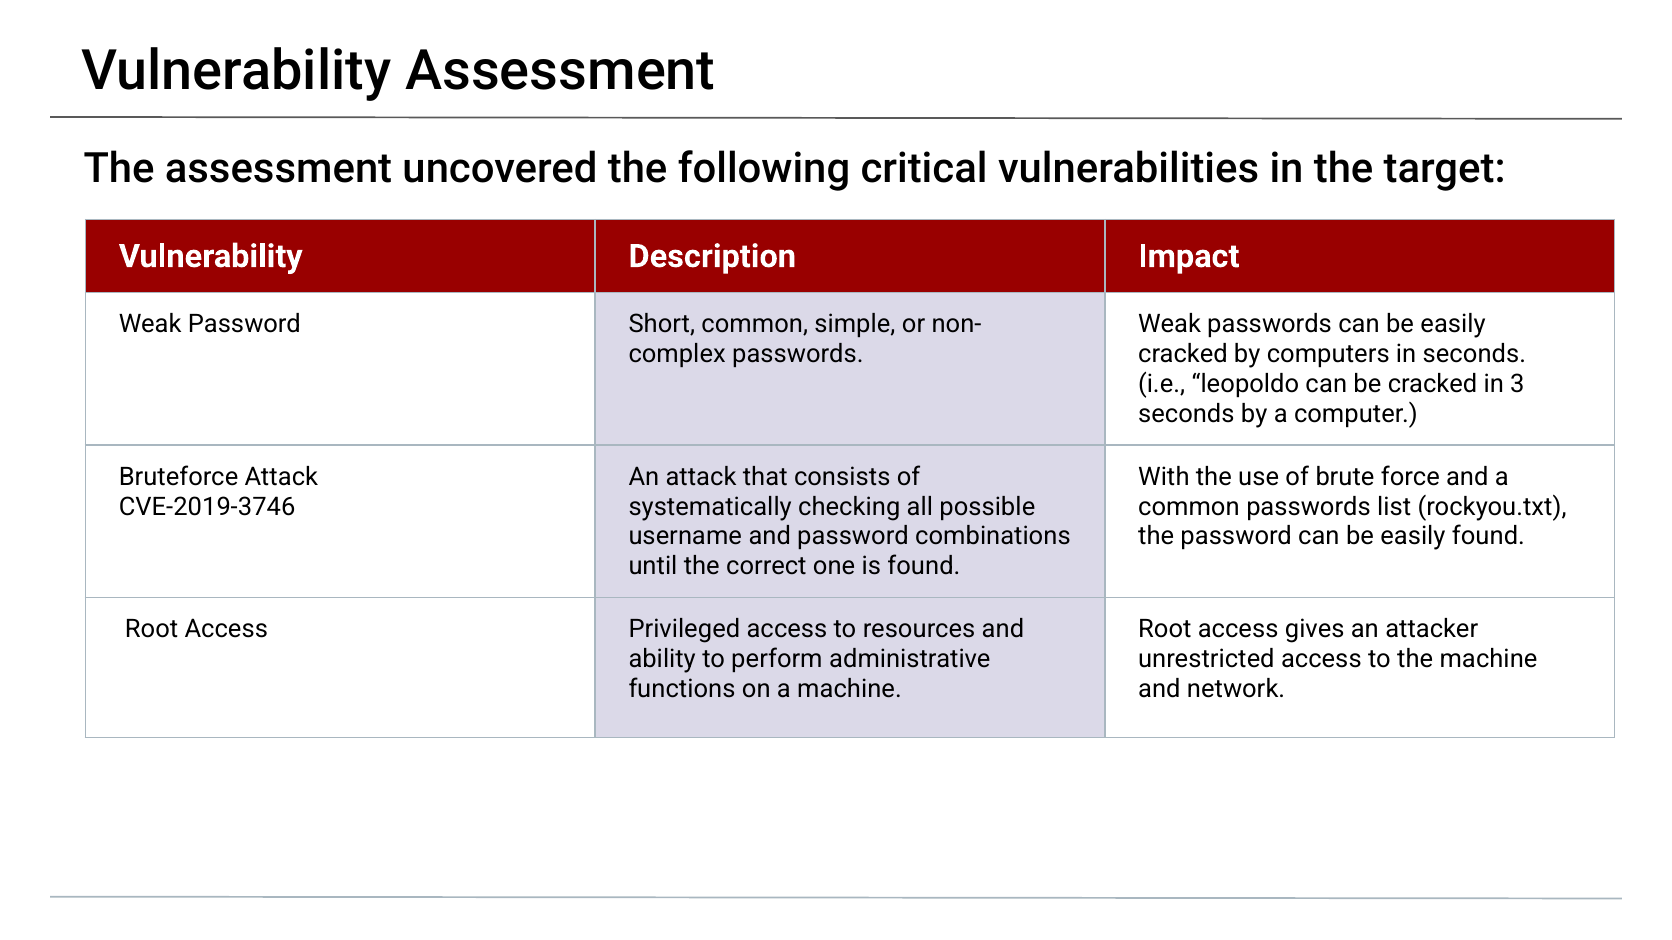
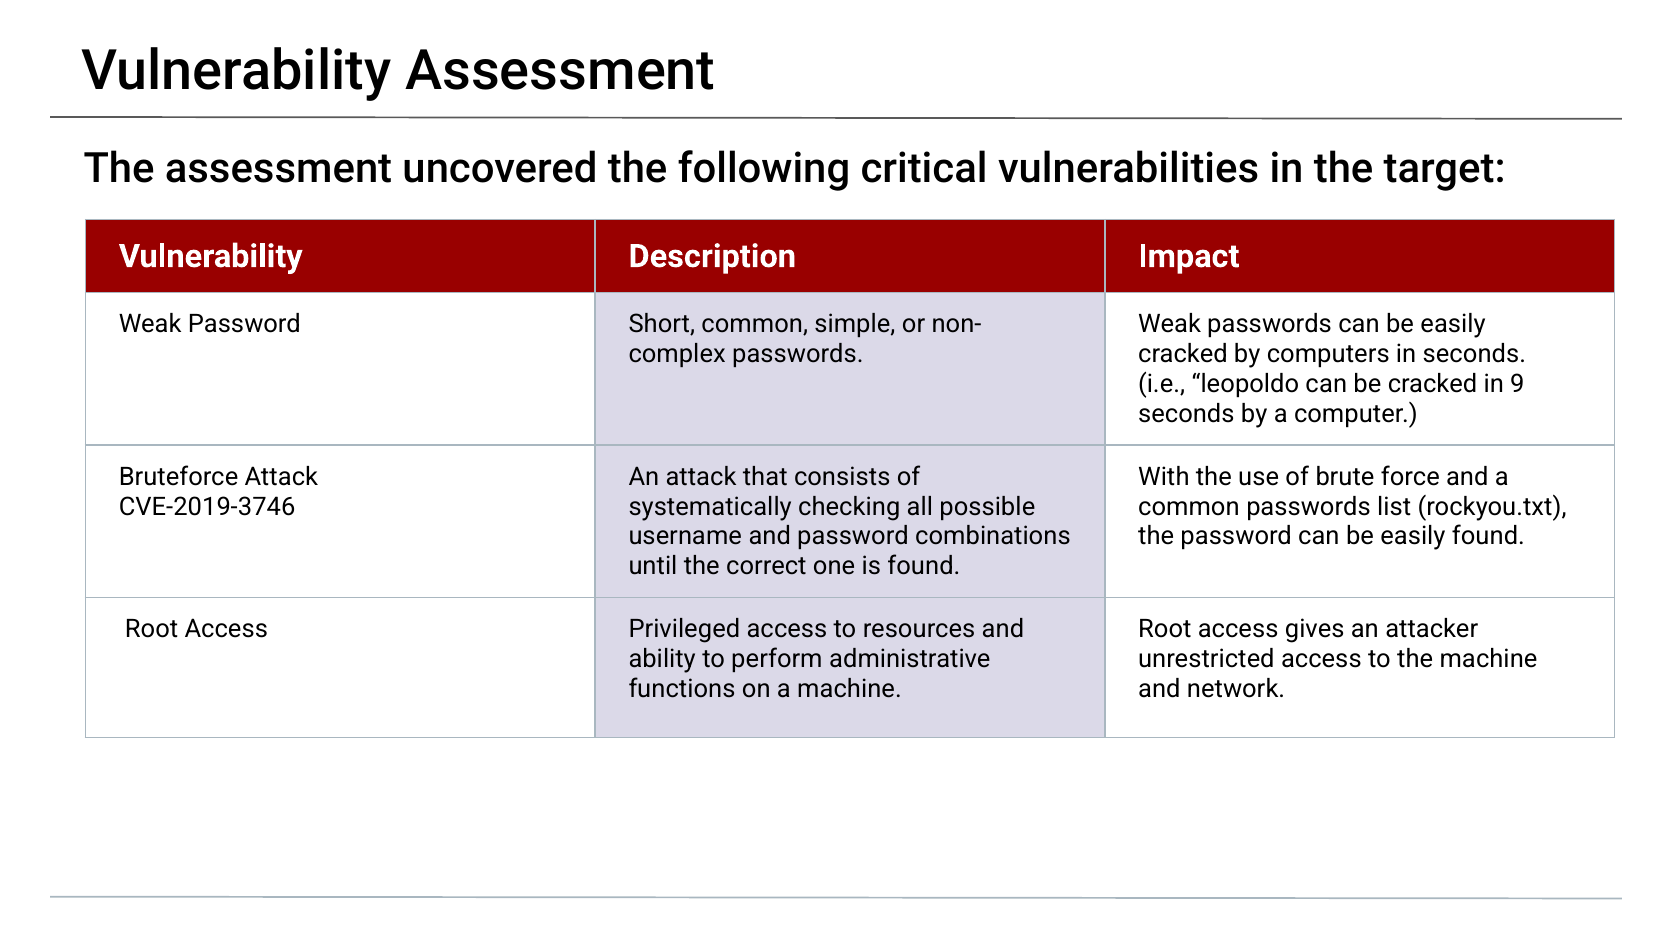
3: 3 -> 9 (1517, 384)
